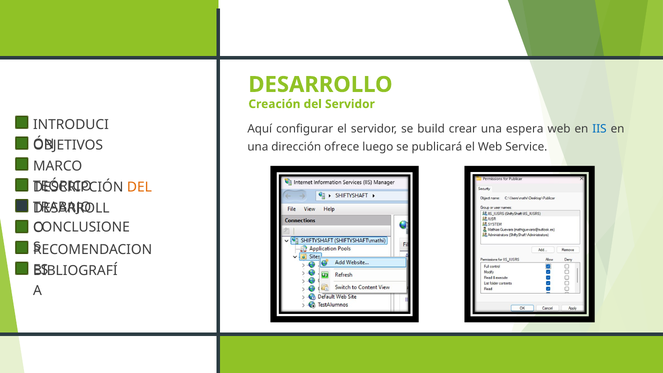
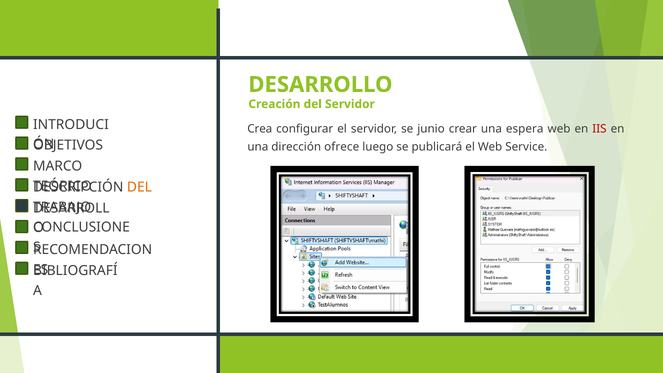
Aquí: Aquí -> Crea (260, 129)
build: build -> junio (431, 129)
IIS colour: blue -> red (599, 129)
